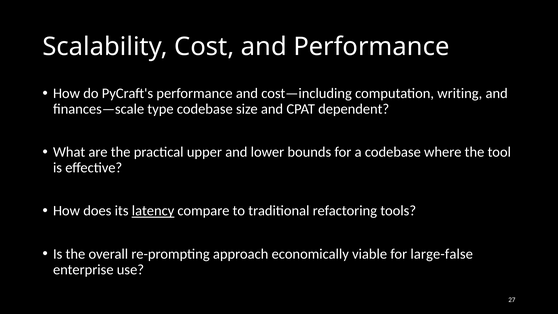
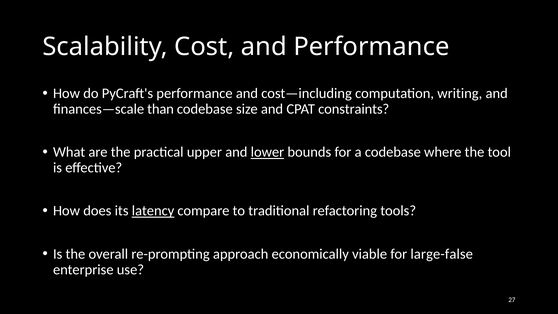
type: type -> than (161, 109)
dependent: dependent -> constraints (354, 109)
lower underline: none -> present (267, 152)
